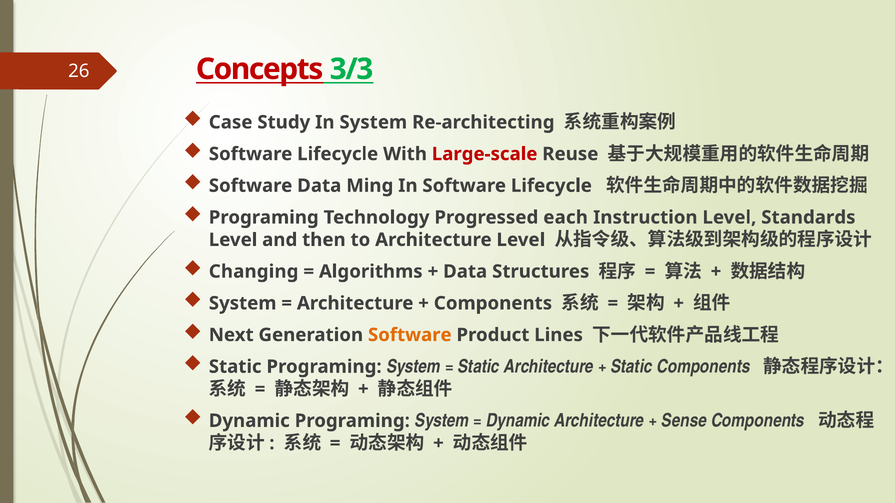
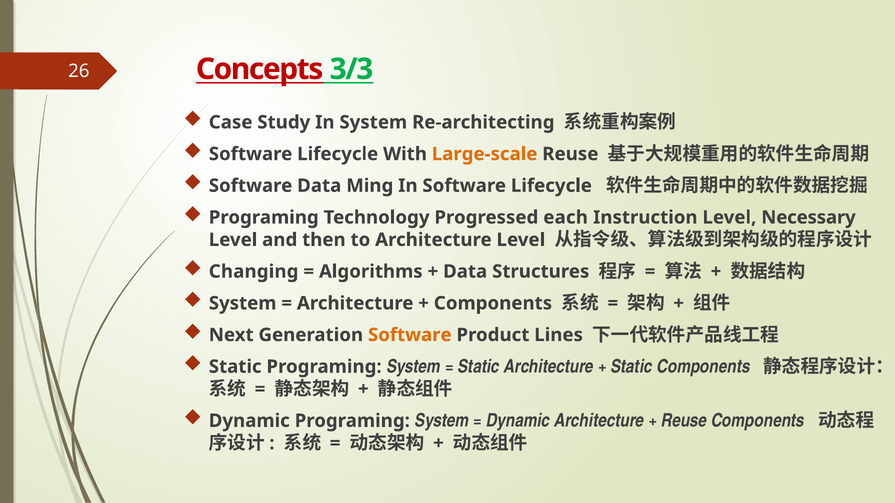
Large-scale colour: red -> orange (485, 154)
Standards: Standards -> Necessary (808, 218)
Sense: Sense -> Reuse (684, 421)
